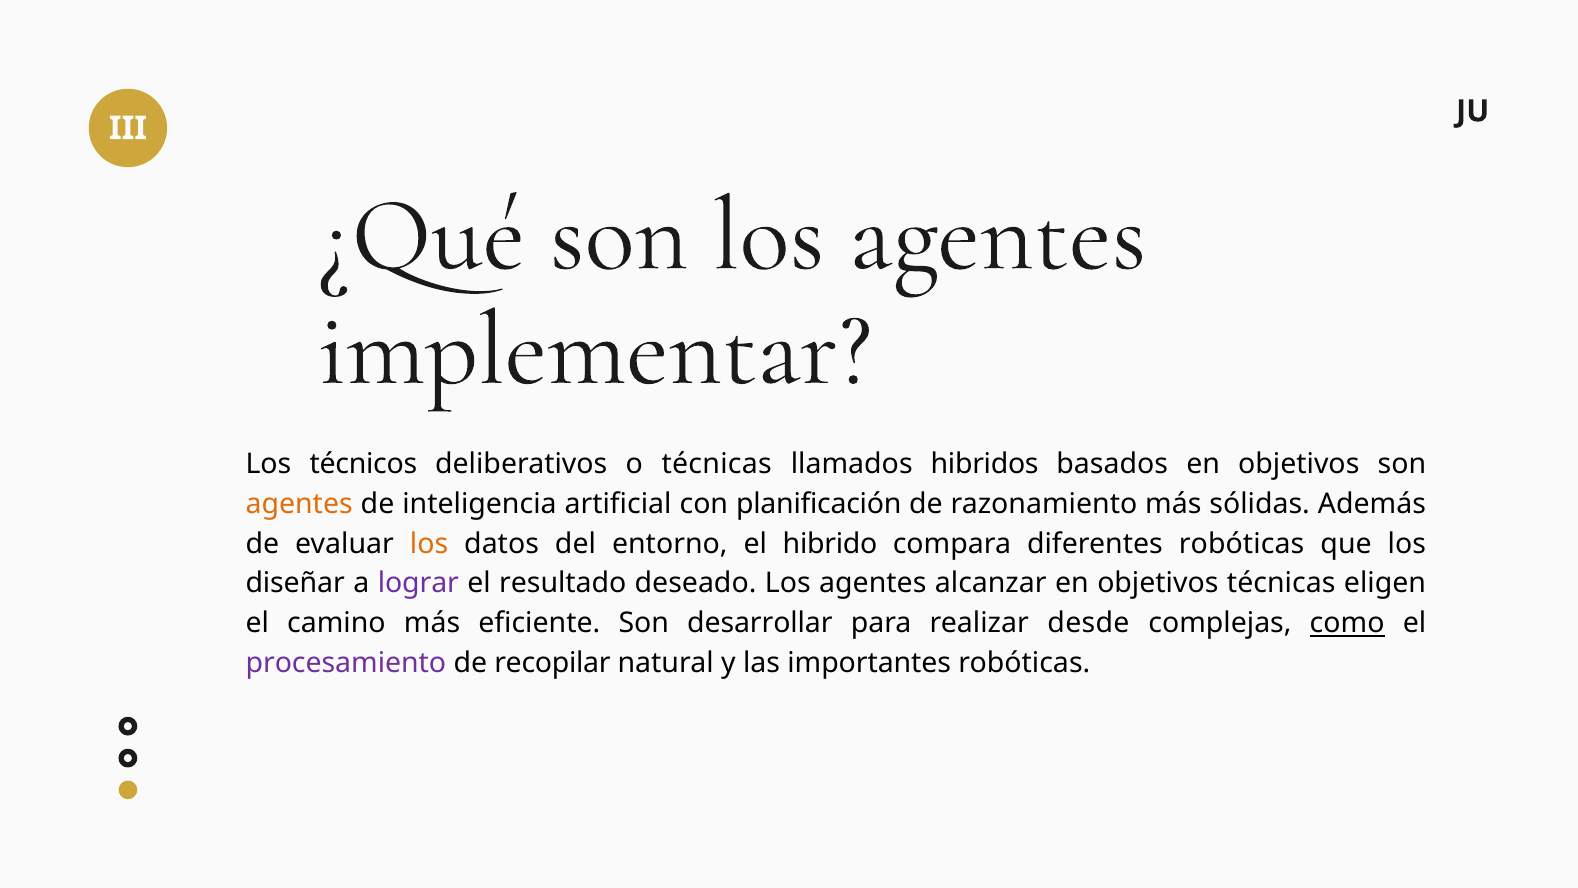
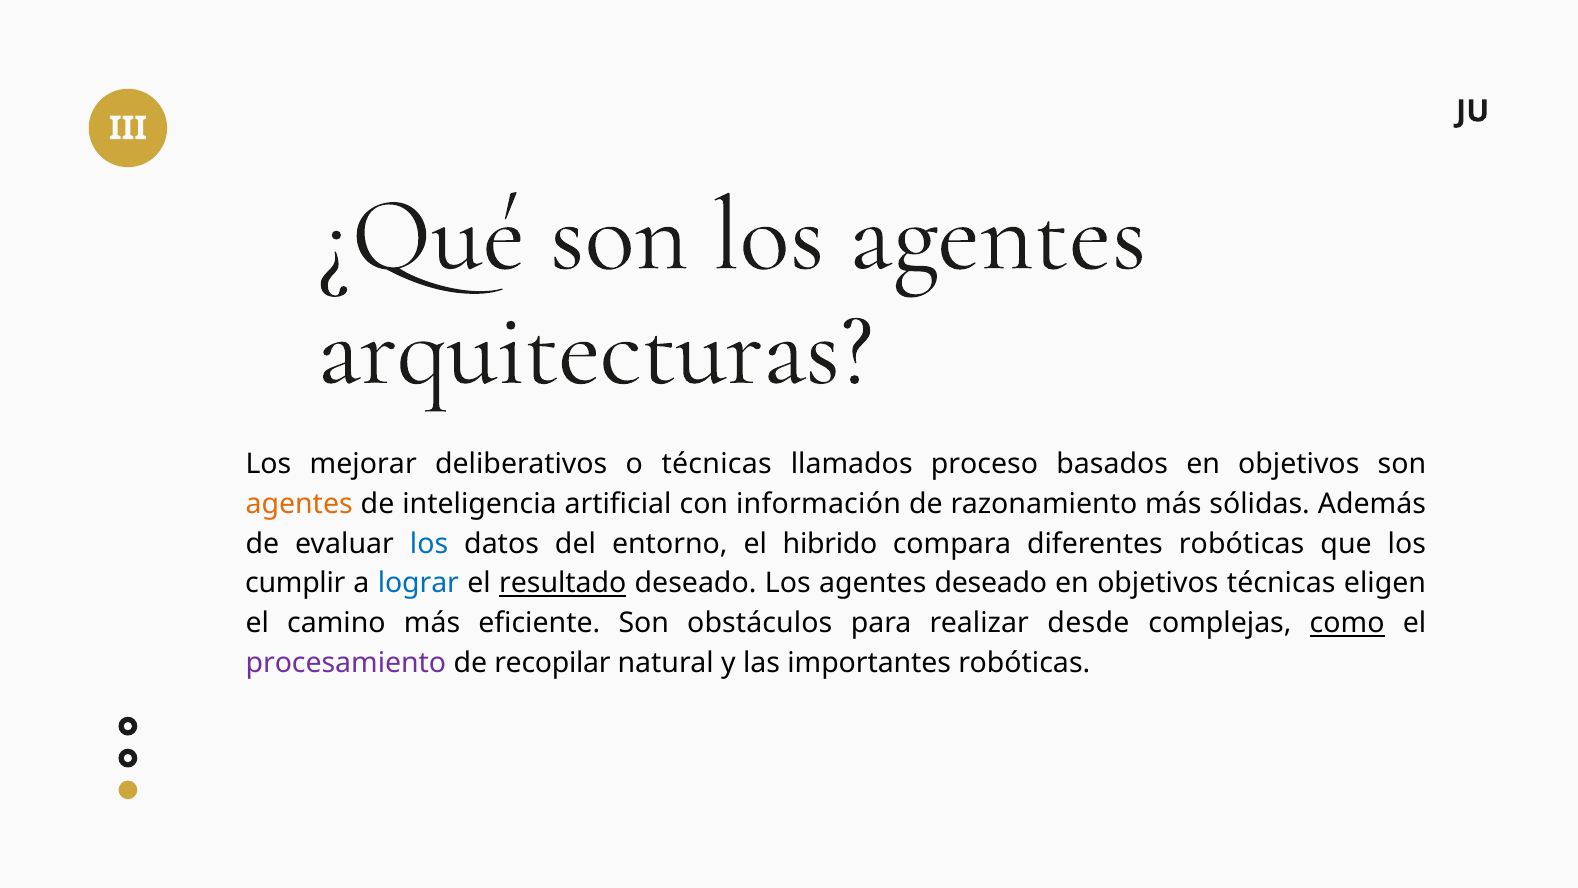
implementar: implementar -> arquitecturas (595, 348)
técnicos: técnicos -> mejorar (363, 464)
hibridos: hibridos -> proceso (984, 464)
planificación: planificación -> información (818, 504)
los colour: orange -> blue (429, 543)
diseñar: diseñar -> cumplir (295, 583)
lograr colour: purple -> blue (418, 583)
resultado underline: none -> present (563, 583)
agentes alcanzar: alcanzar -> deseado (991, 583)
desarrollar: desarrollar -> obstáculos (760, 623)
